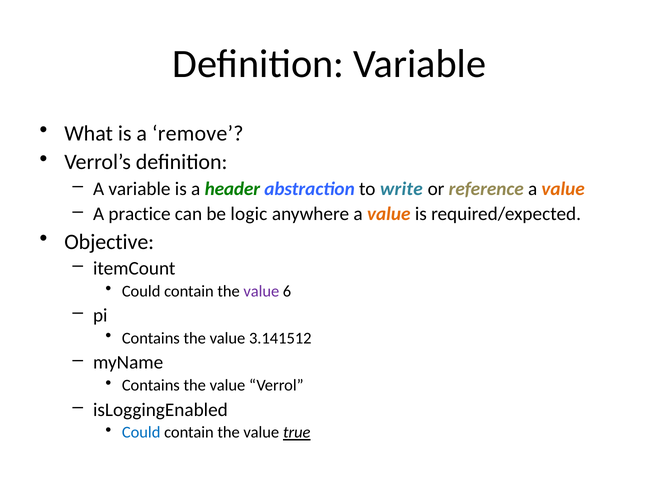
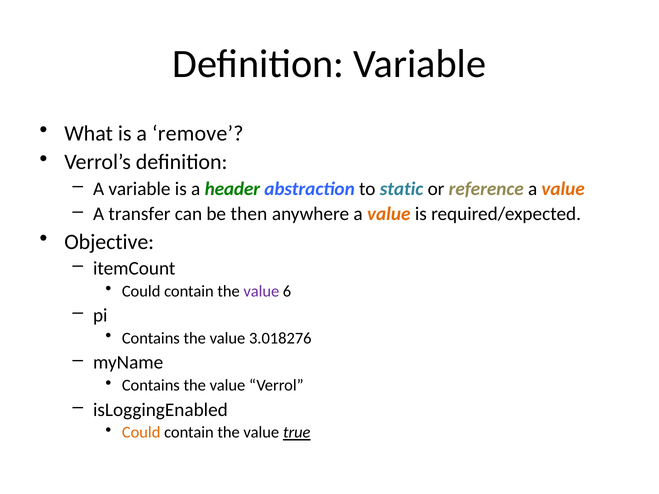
write: write -> static (401, 189)
practice: practice -> transfer (139, 214)
logic: logic -> then (249, 214)
3.141512: 3.141512 -> 3.018276 (280, 339)
Could colour: blue -> orange (141, 433)
